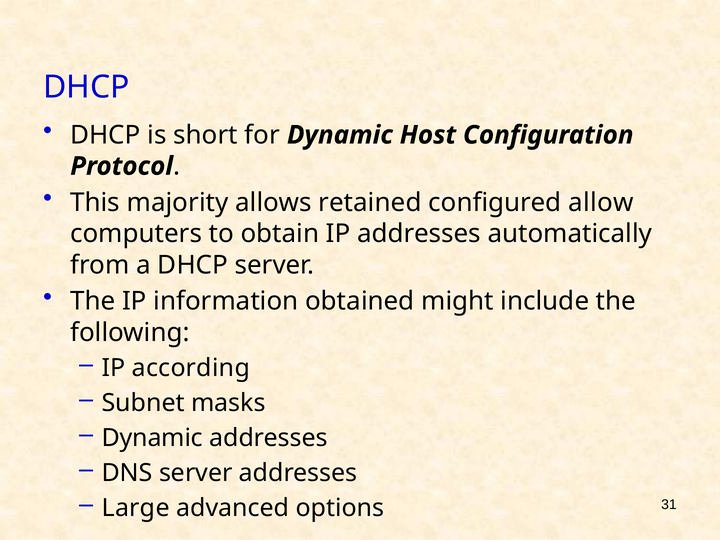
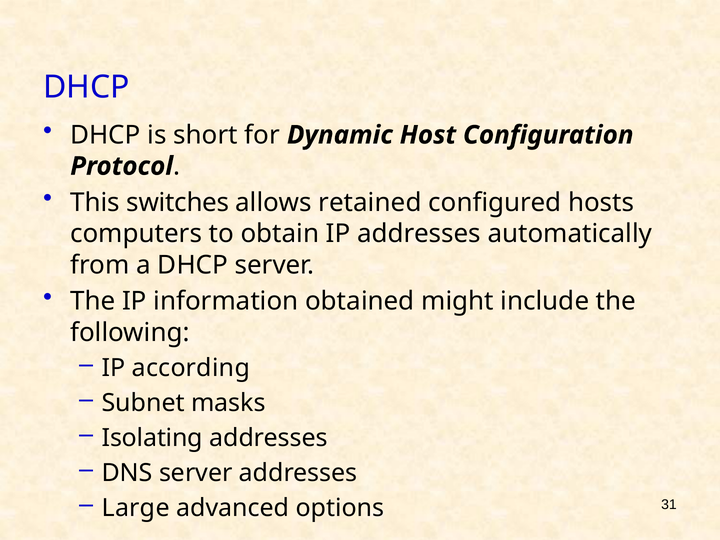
majority: majority -> switches (178, 203)
allow: allow -> hosts (601, 203)
Dynamic: Dynamic -> Isolating (152, 438)
